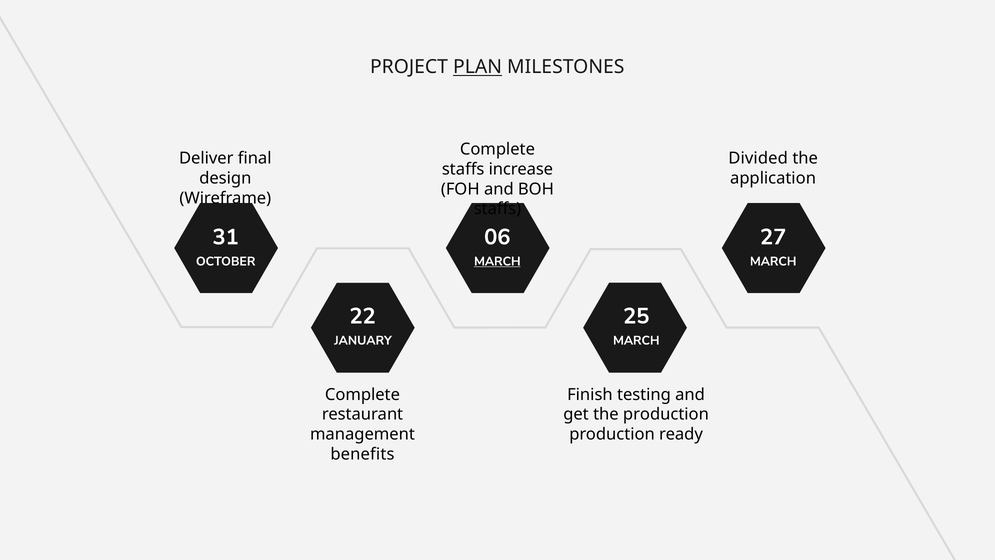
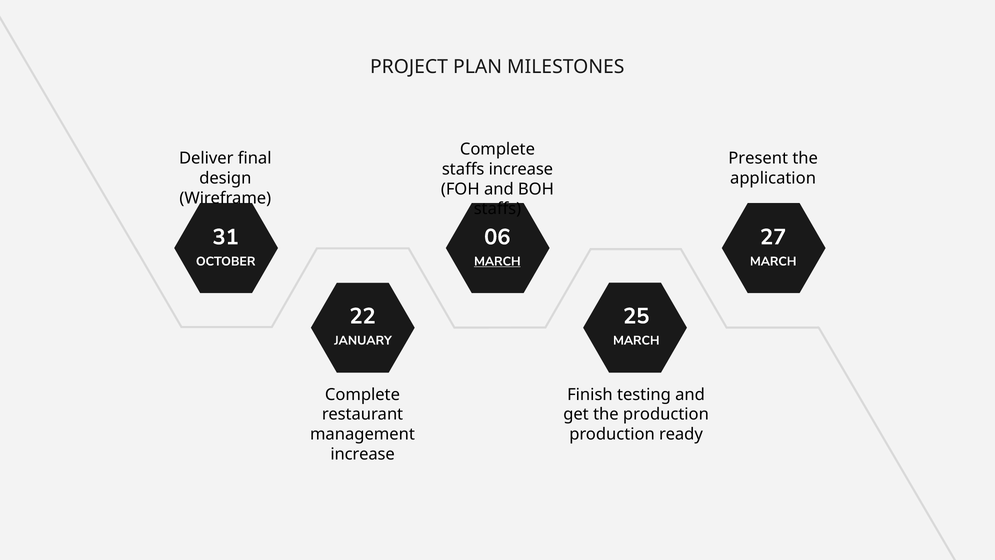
PLAN underline: present -> none (478, 67)
Divided: Divided -> Present (758, 158)
benefits: benefits -> increase (363, 454)
